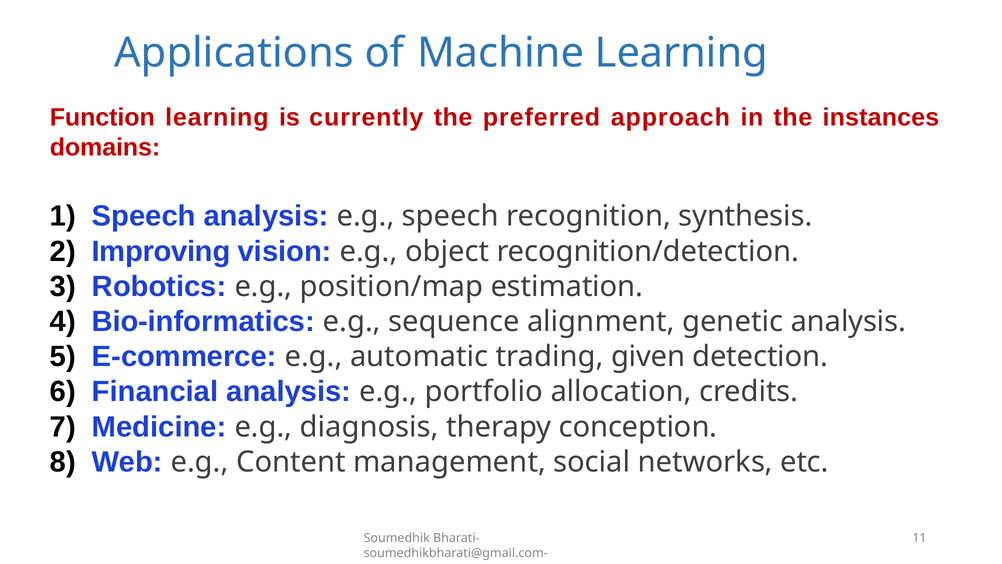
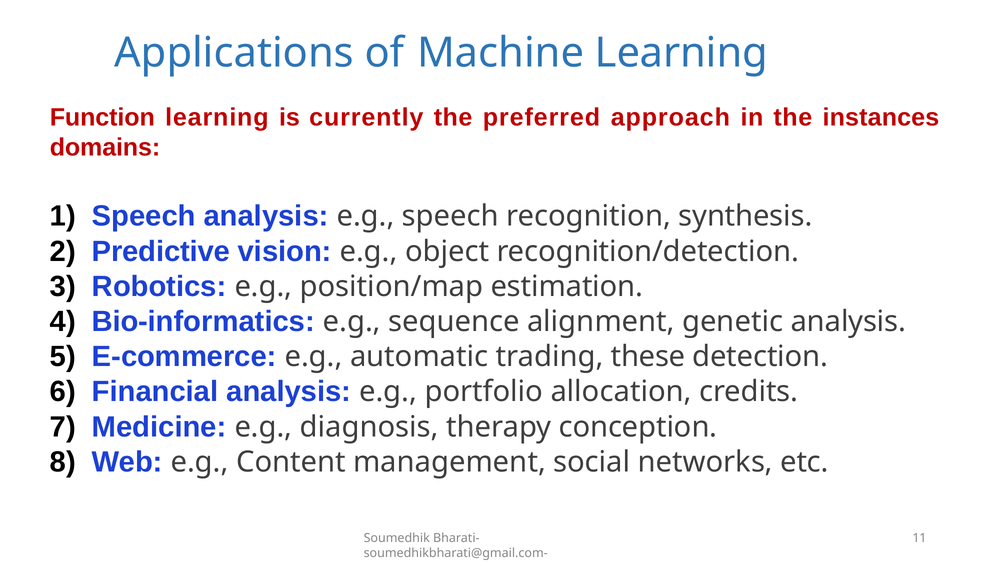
Improving: Improving -> Predictive (161, 251)
given: given -> these (648, 356)
